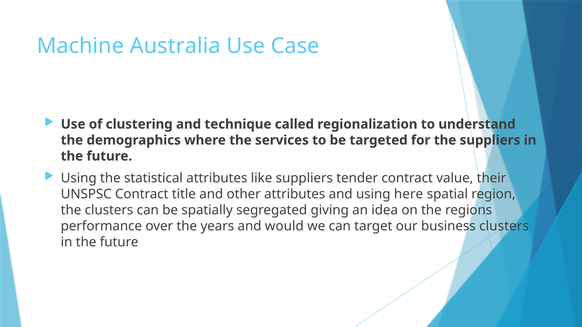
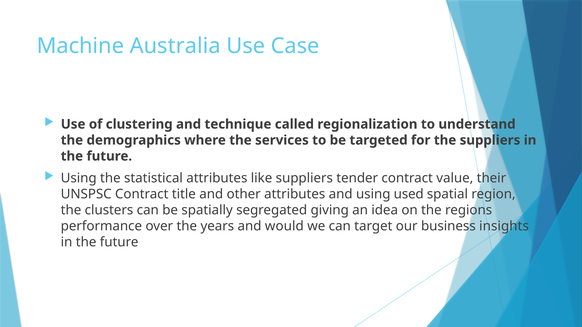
here: here -> used (409, 194)
business clusters: clusters -> insights (504, 226)
